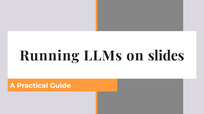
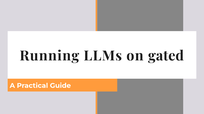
slides: slides -> gated (166, 56)
